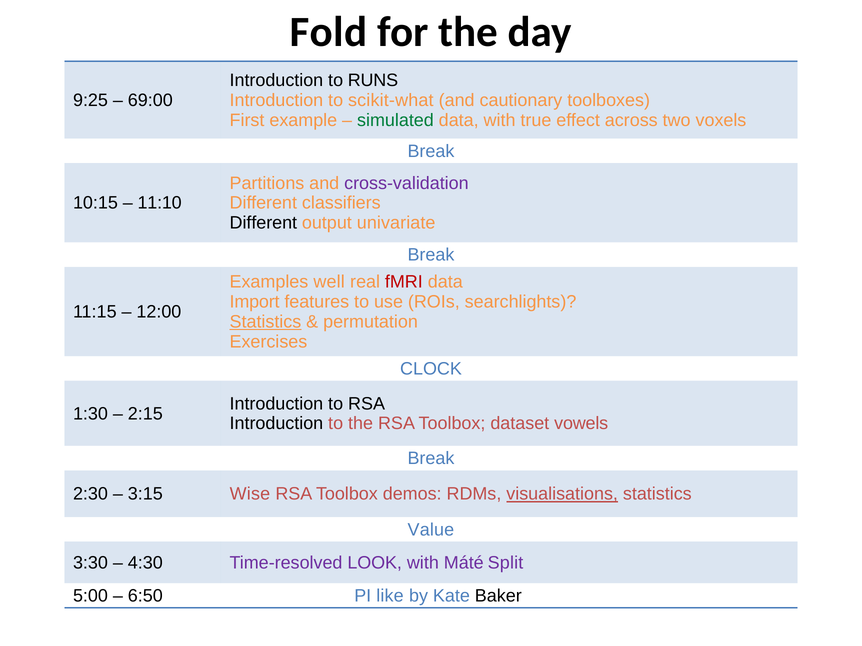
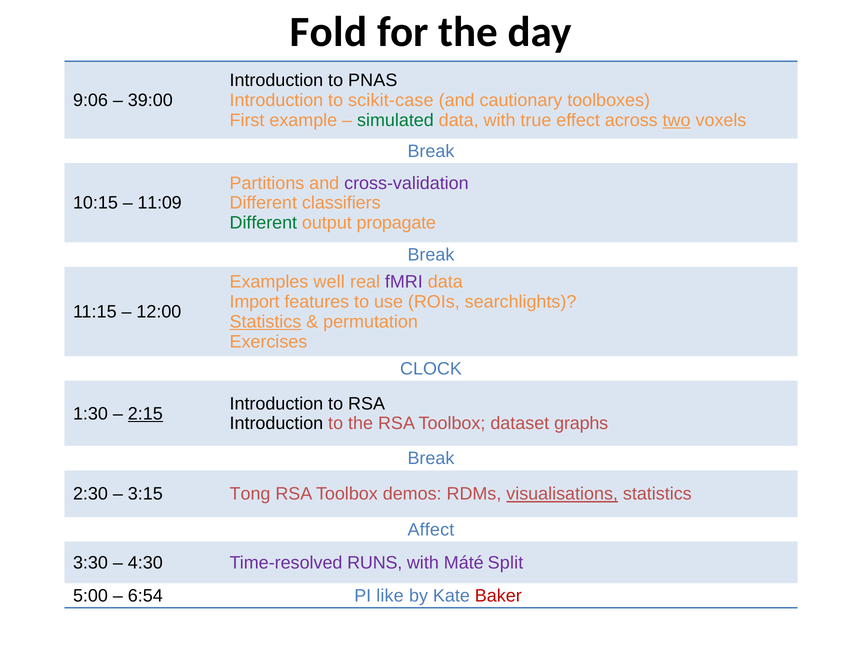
RUNS: RUNS -> PNAS (373, 80)
9:25: 9:25 -> 9:06 (90, 100)
69:00: 69:00 -> 39:00 (150, 100)
scikit-what: scikit-what -> scikit-case (391, 100)
two underline: none -> present (677, 120)
11:10: 11:10 -> 11:09 (160, 203)
Different colour: black -> green (263, 223)
univariate: univariate -> propagate (396, 223)
fMRI colour: red -> purple (404, 282)
2:15 underline: none -> present (145, 414)
vowels: vowels -> graphs (581, 424)
Wise: Wise -> Tong (250, 494)
Value: Value -> Affect (431, 530)
LOOK: LOOK -> RUNS (375, 563)
6:50: 6:50 -> 6:54 (145, 596)
Baker colour: black -> red (498, 596)
